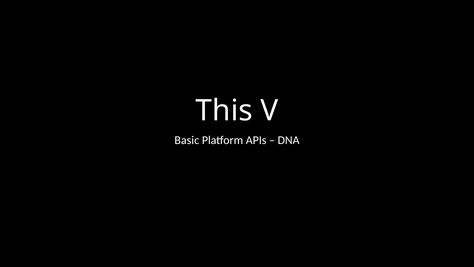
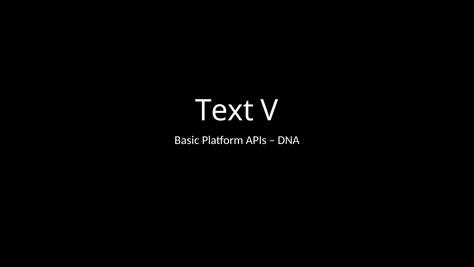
This: This -> Text (224, 110)
